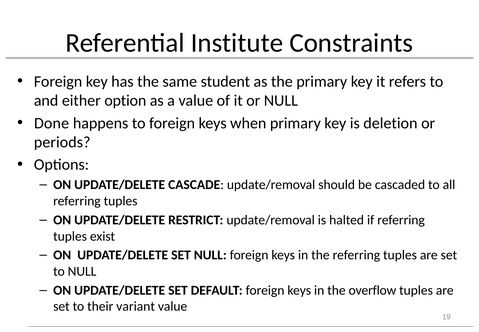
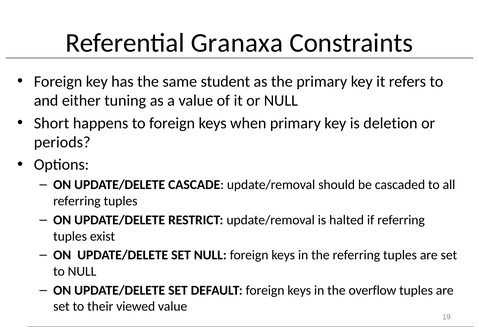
Institute: Institute -> Granaxa (237, 43)
option: option -> tuning (125, 101)
Done: Done -> Short (52, 123)
variant: variant -> viewed (136, 306)
